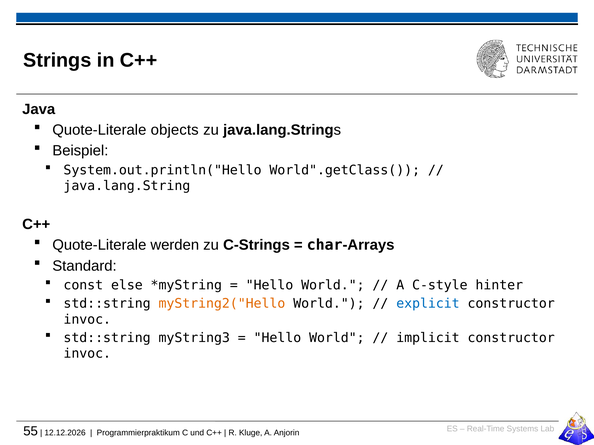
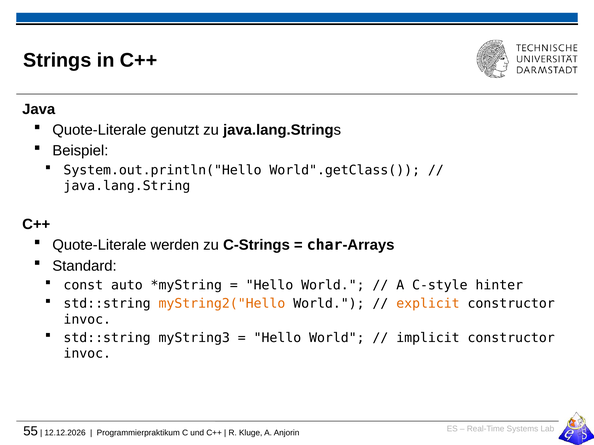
objects: objects -> genutzt (175, 130)
else: else -> auto (127, 285)
explicit colour: blue -> orange (428, 304)
